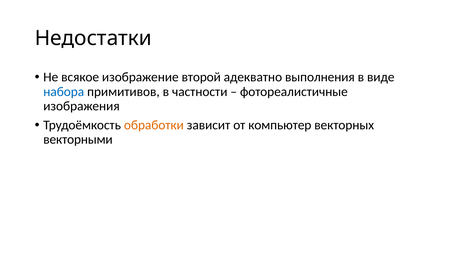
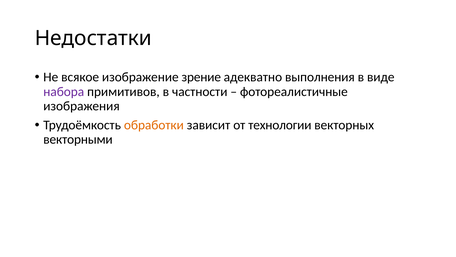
второй: второй -> зрение (201, 77)
набора colour: blue -> purple (64, 91)
компьютер: компьютер -> технологии (280, 125)
